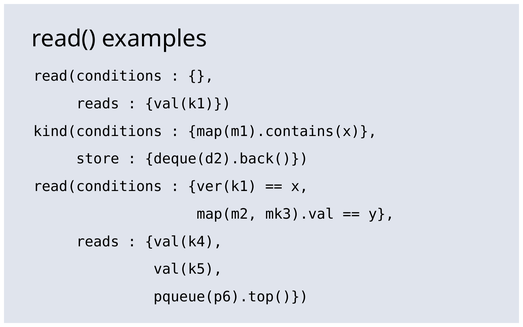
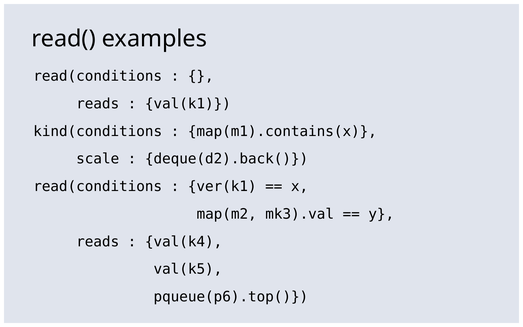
store: store -> scale (98, 159)
